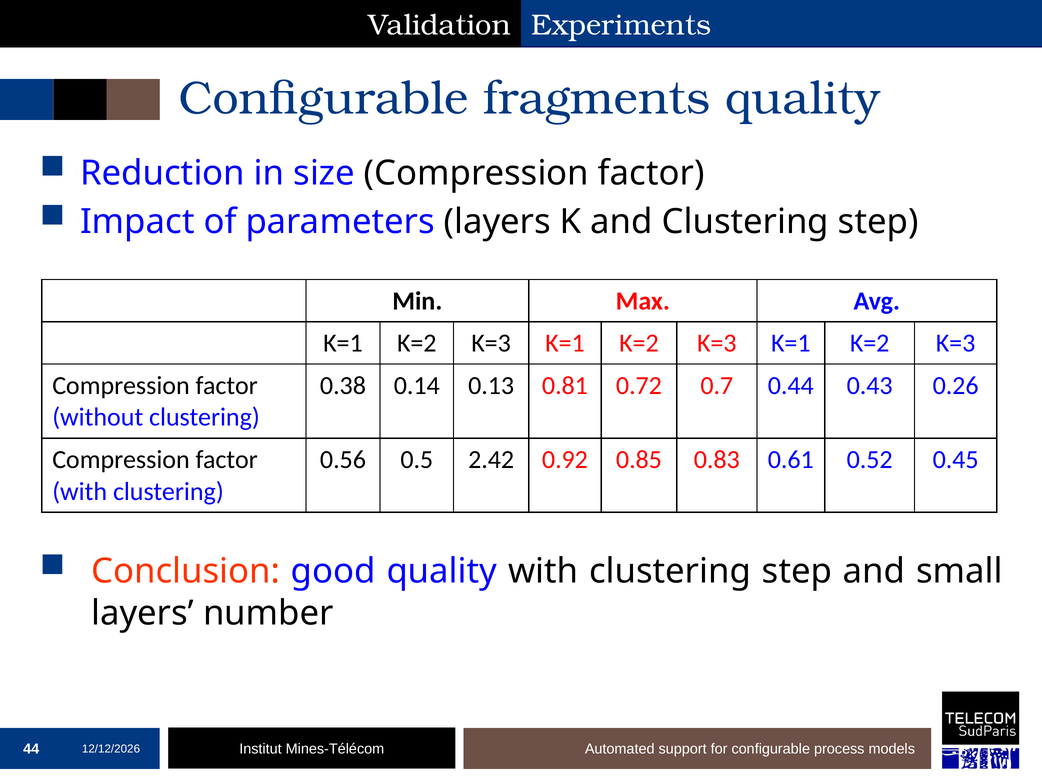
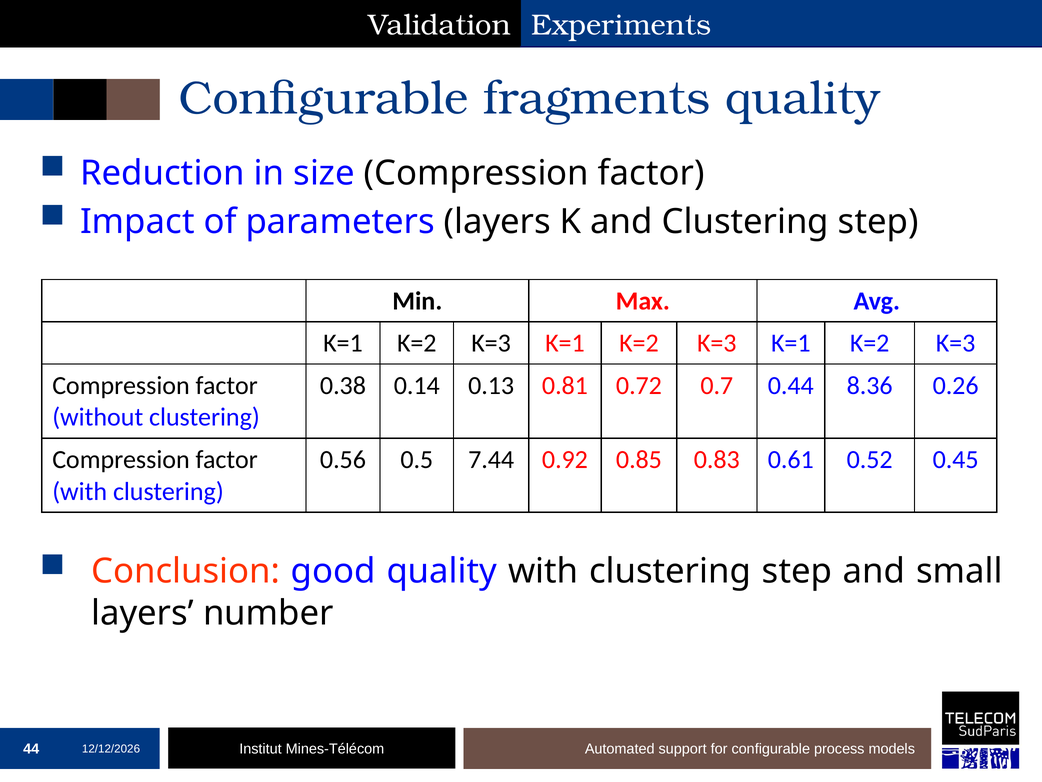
0.43: 0.43 -> 8.36 (870, 385)
2.42: 2.42 -> 7.44 (491, 459)
